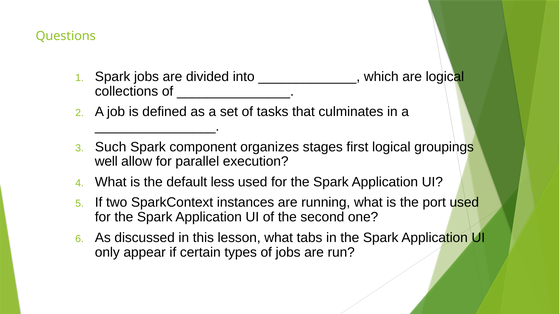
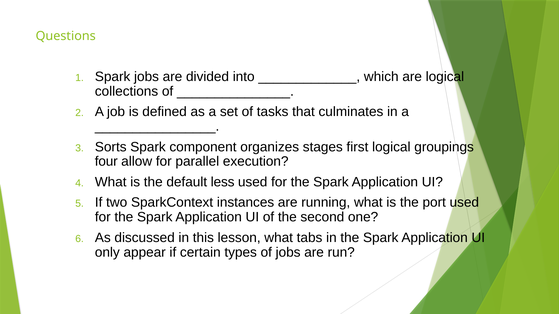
Such: Such -> Sorts (111, 147)
well: well -> four (106, 162)
